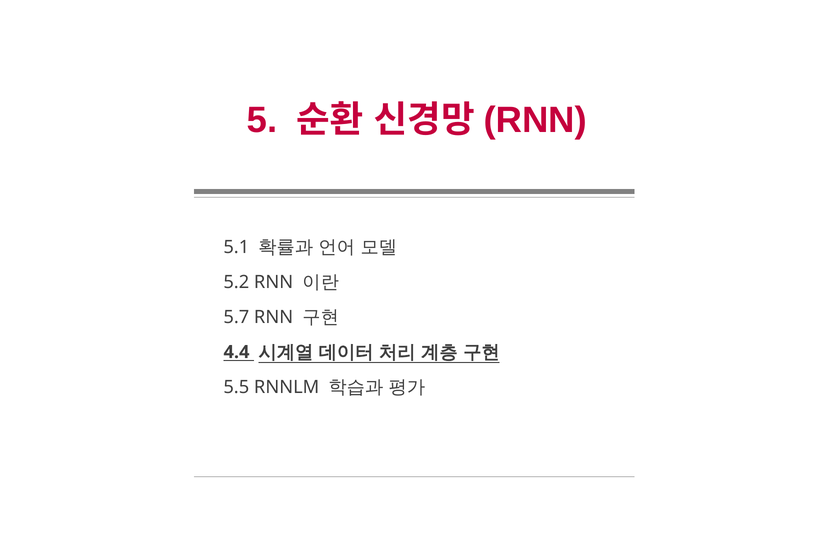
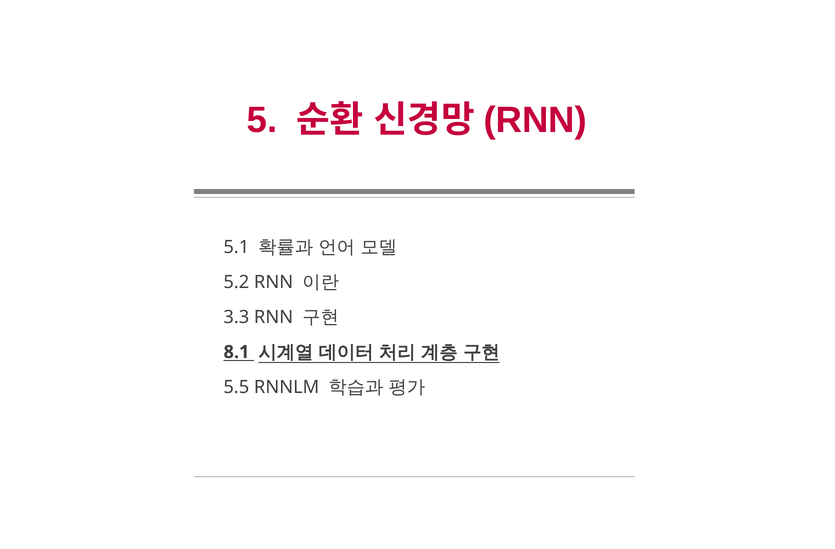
5.7: 5.7 -> 3.3 (236, 317)
4.4: 4.4 -> 8.1 (236, 352)
